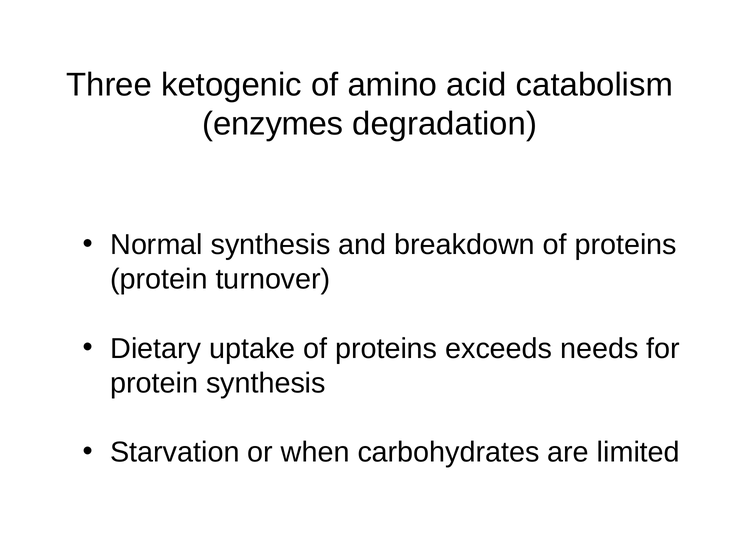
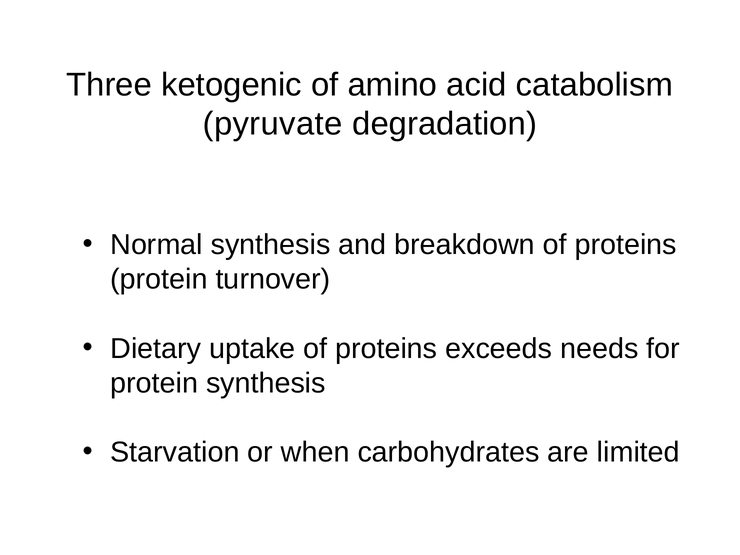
enzymes: enzymes -> pyruvate (273, 124)
